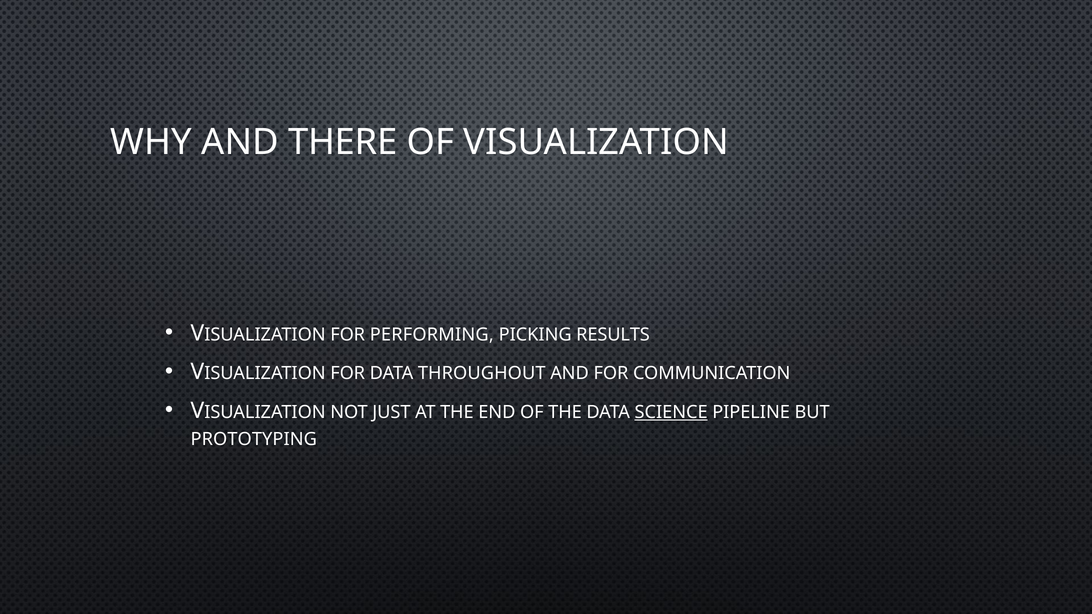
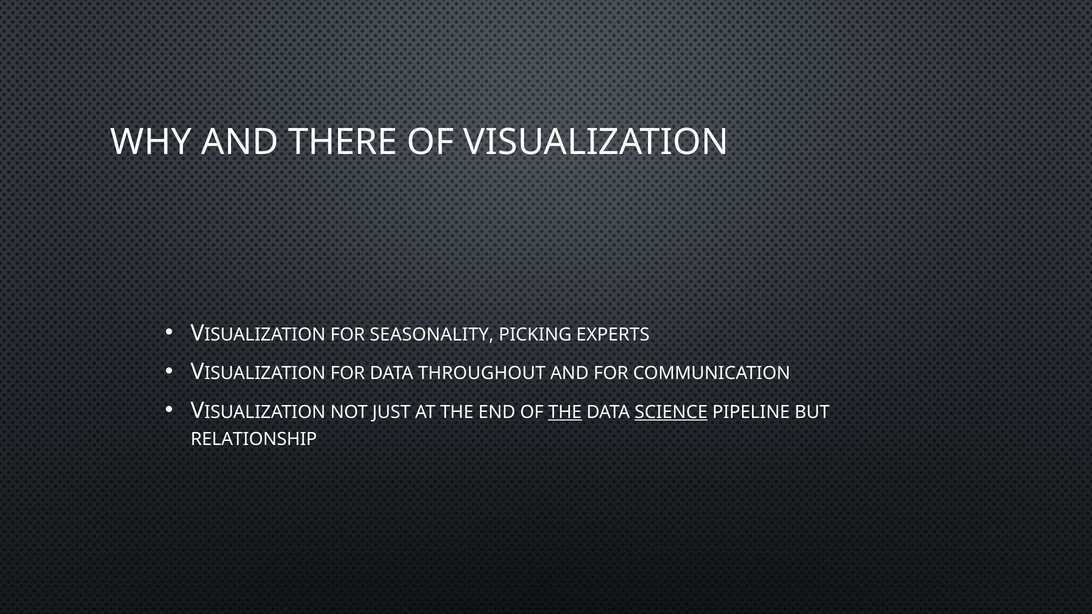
PERFORMING: PERFORMING -> SEASONALITY (432, 335)
RESULTS: RESULTS -> EXPERTS (613, 335)
THE underline: none -> present (565, 412)
PROTOTYPING: PROTOTYPING -> RELATIONSHIP (254, 440)
